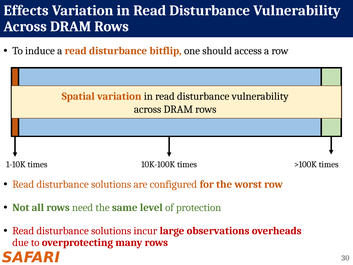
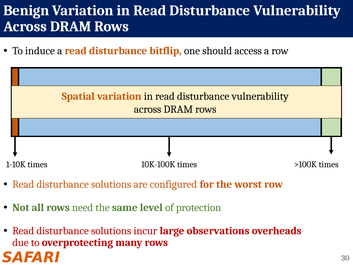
Effects: Effects -> Benign (26, 11)
